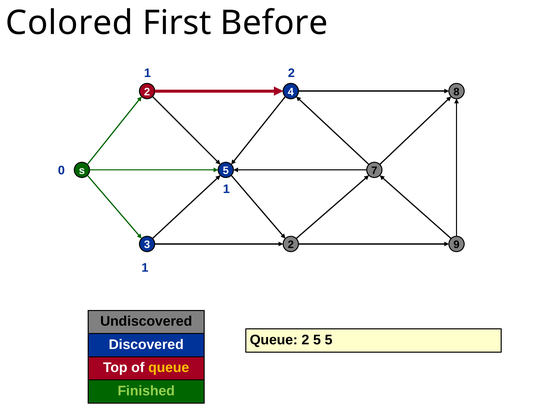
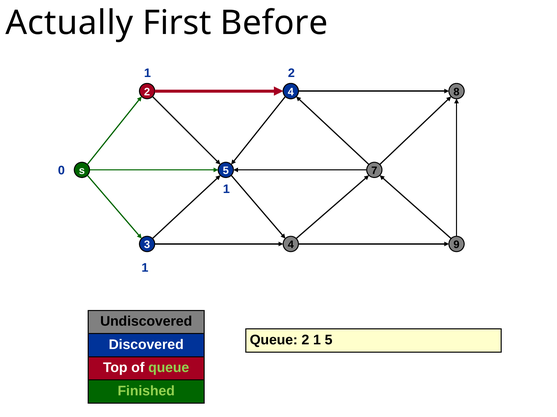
Colored: Colored -> Actually (69, 23)
3 2: 2 -> 4 (291, 245)
Queue 2 5: 5 -> 1 (317, 341)
queue colour: yellow -> light green (169, 368)
